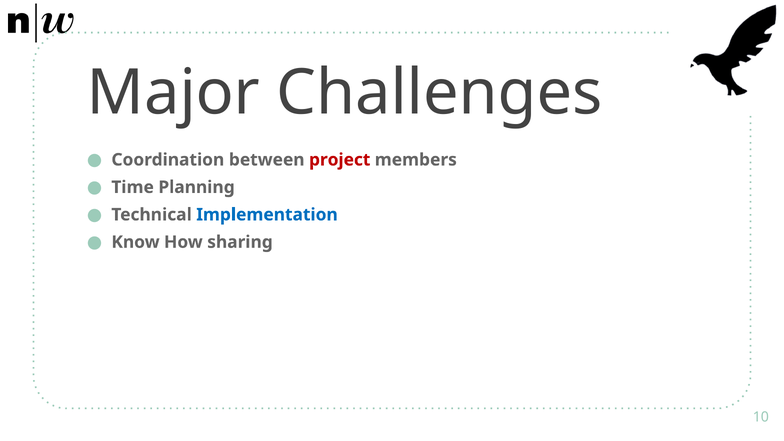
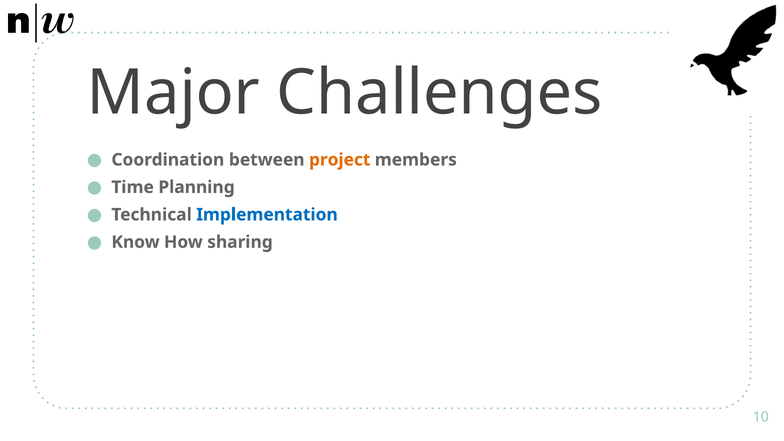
project colour: red -> orange (340, 160)
